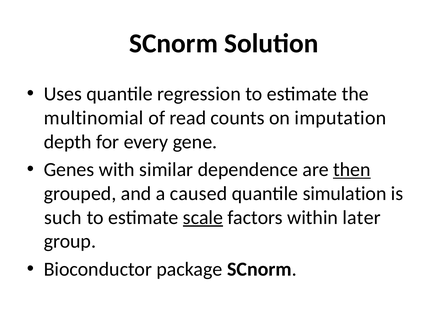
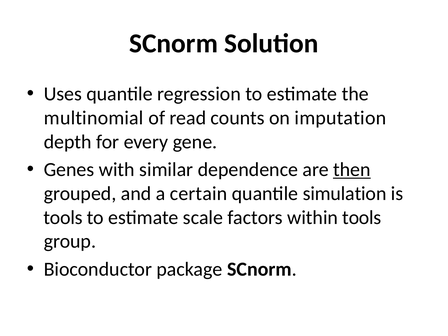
caused: caused -> certain (199, 194)
such: such -> tools (63, 217)
scale underline: present -> none (203, 217)
within later: later -> tools (362, 217)
